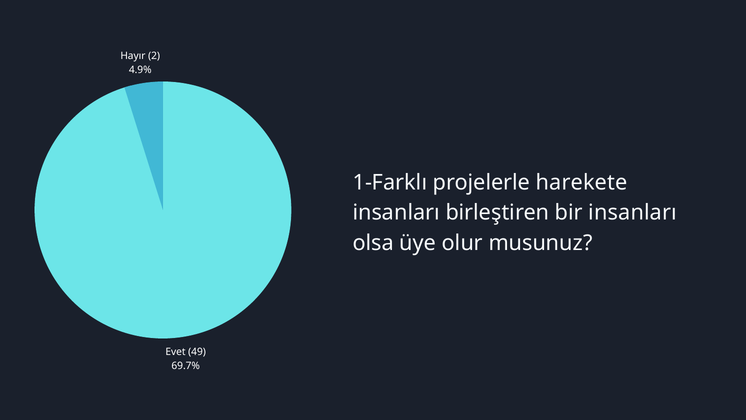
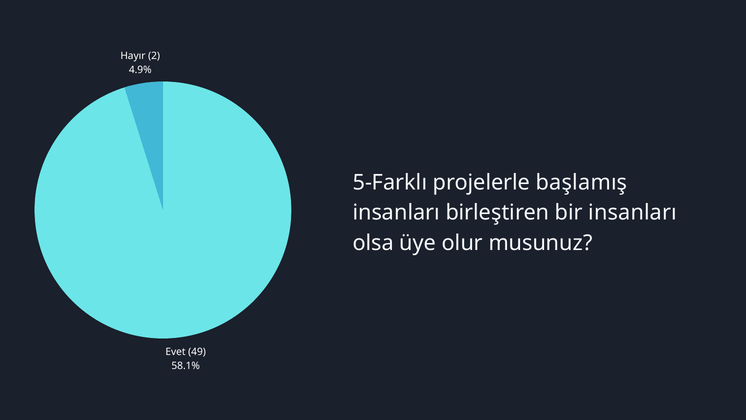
1-Farklı: 1-Farklı -> 5-Farklı (390, 182)
harekete: harekete -> başlamış (582, 182)
69.7%: 69.7% -> 58.1% (186, 366)
